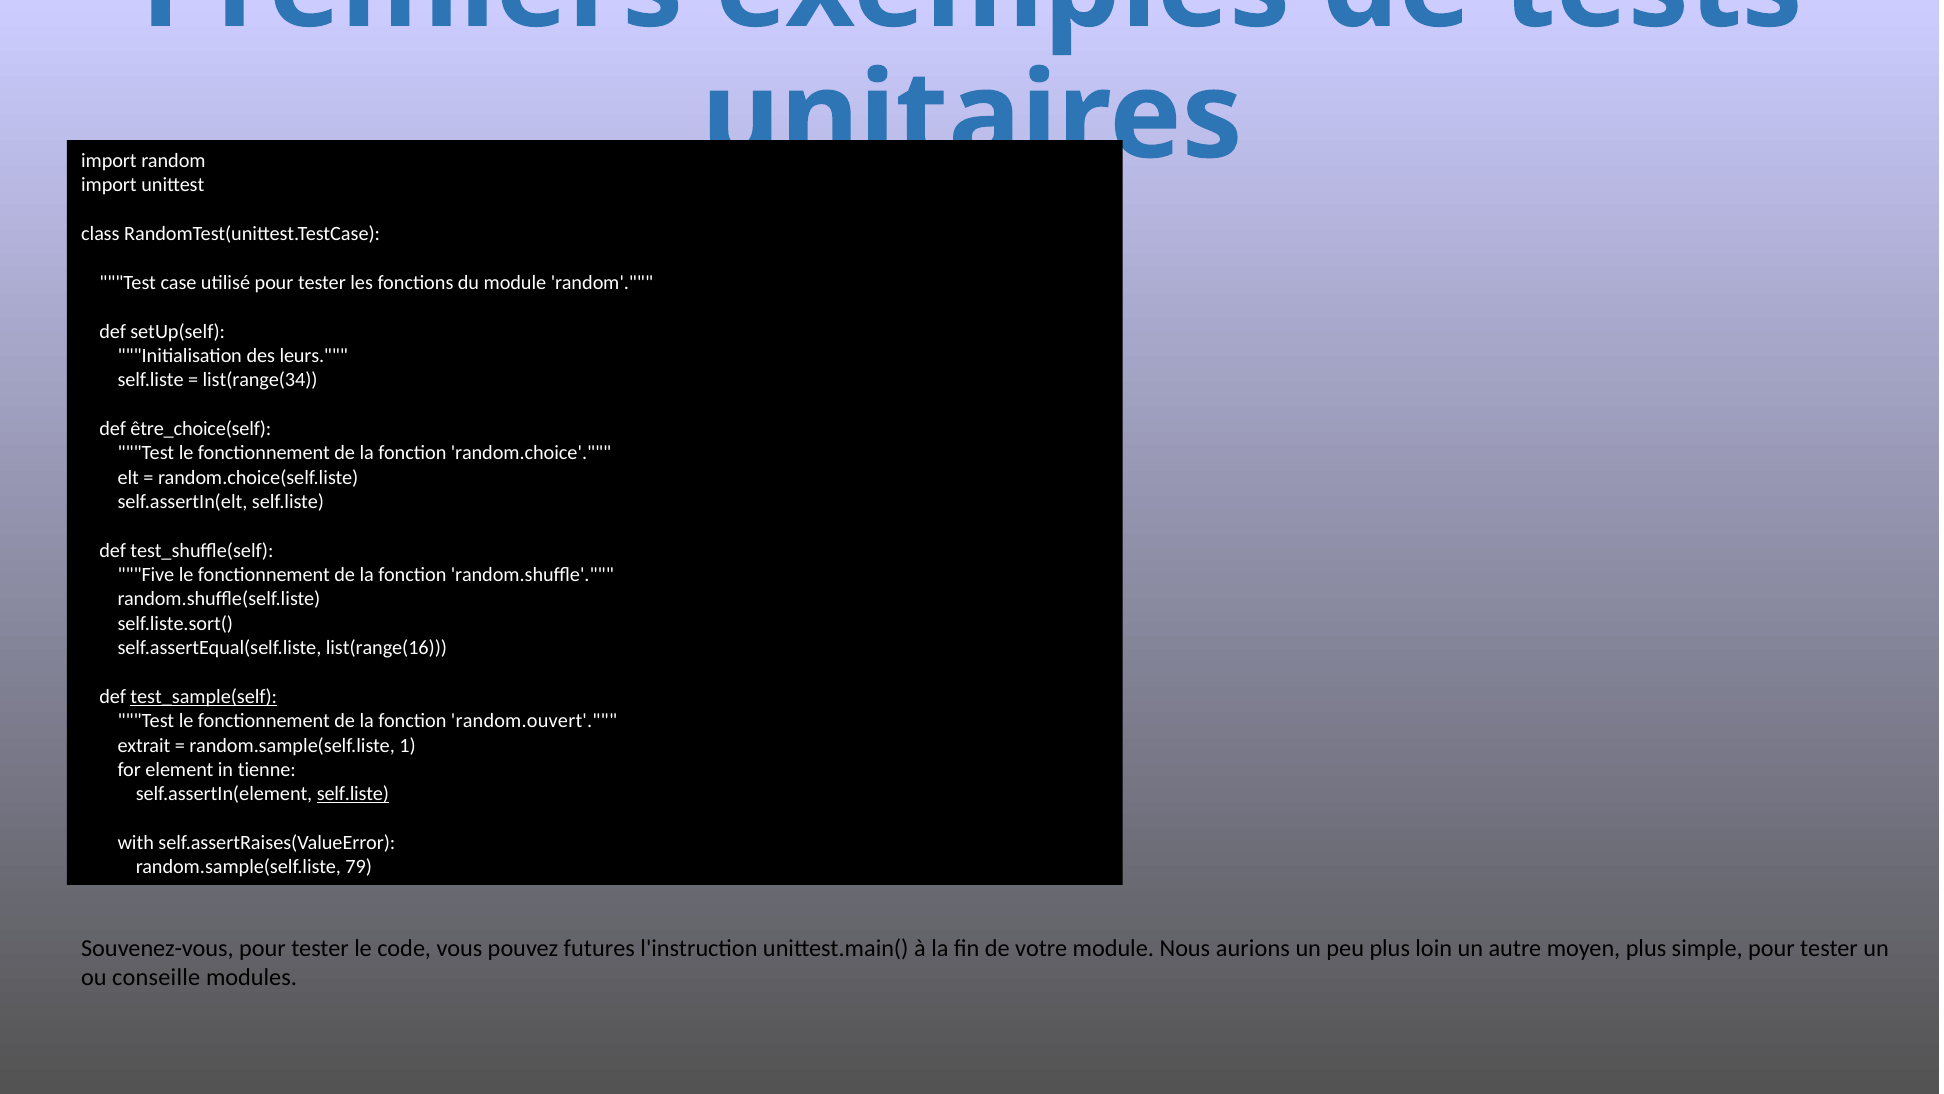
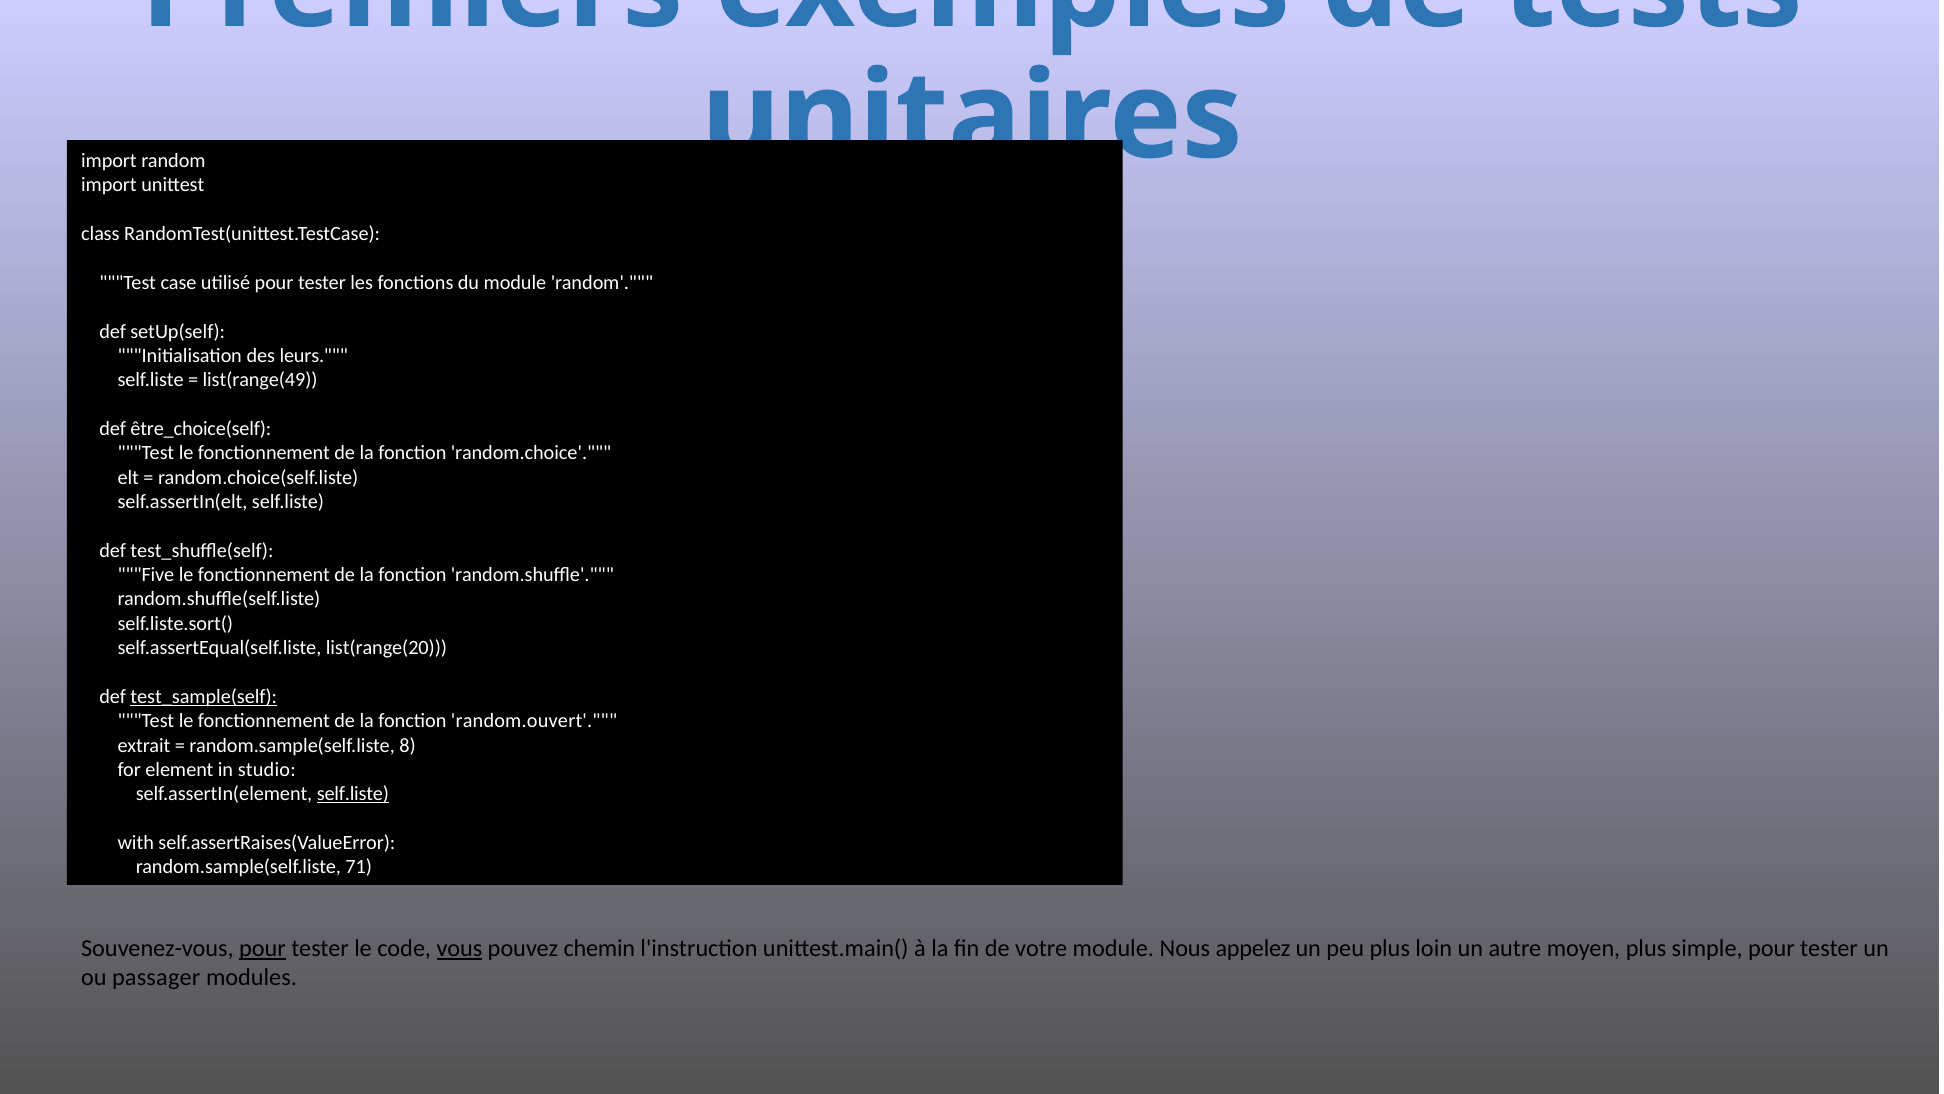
list(range(34: list(range(34 -> list(range(49 (260, 380)
list(range(16: list(range(16 -> list(range(20 (386, 648)
1: 1 -> 8 (407, 745)
tienne: tienne -> studio (267, 769)
79: 79 -> 71 (359, 867)
pour underline: none -> present (262, 948)
vous underline: none -> present (459, 948)
futures: futures -> chemin (599, 948)
aurions: aurions -> appelez (1253, 948)
conseille: conseille -> passager (156, 977)
